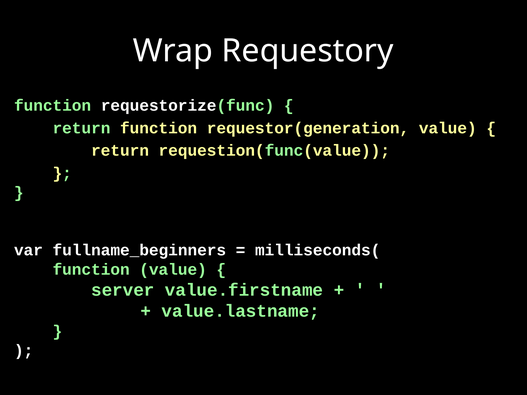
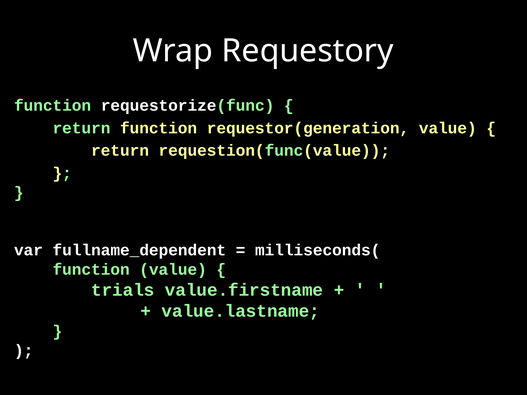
fullname_beginners: fullname_beginners -> fullname_dependent (139, 251)
server: server -> trials (123, 290)
